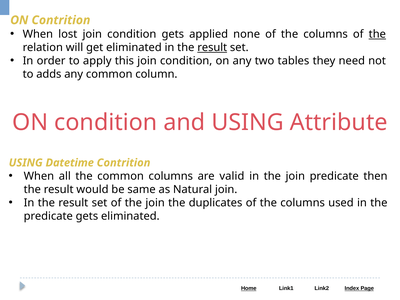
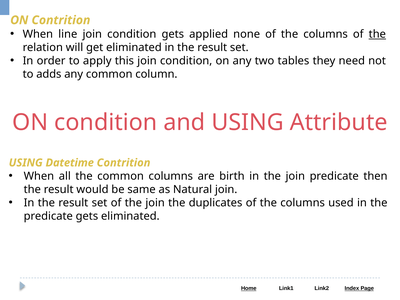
lost: lost -> line (68, 34)
result underline: present -> none (212, 47)
valid: valid -> birth (232, 176)
